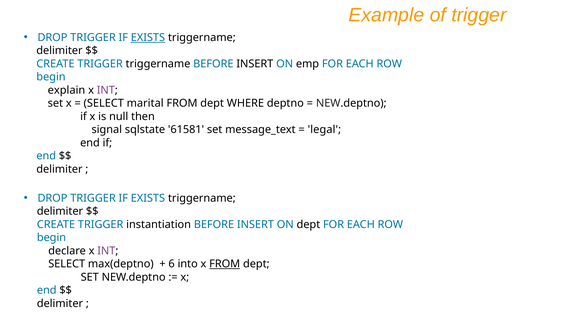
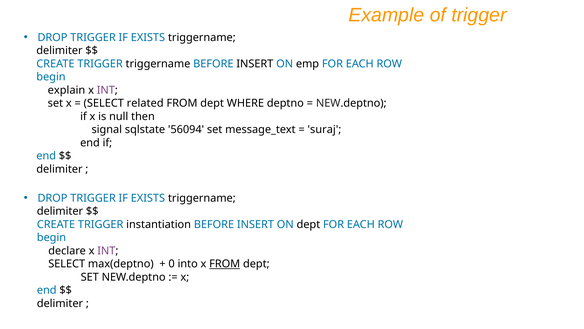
EXISTS underline: present -> none (148, 37)
marital: marital -> related (145, 103)
61581: 61581 -> 56094 (186, 129)
legal: legal -> suraj (324, 129)
6: 6 -> 0 (172, 264)
